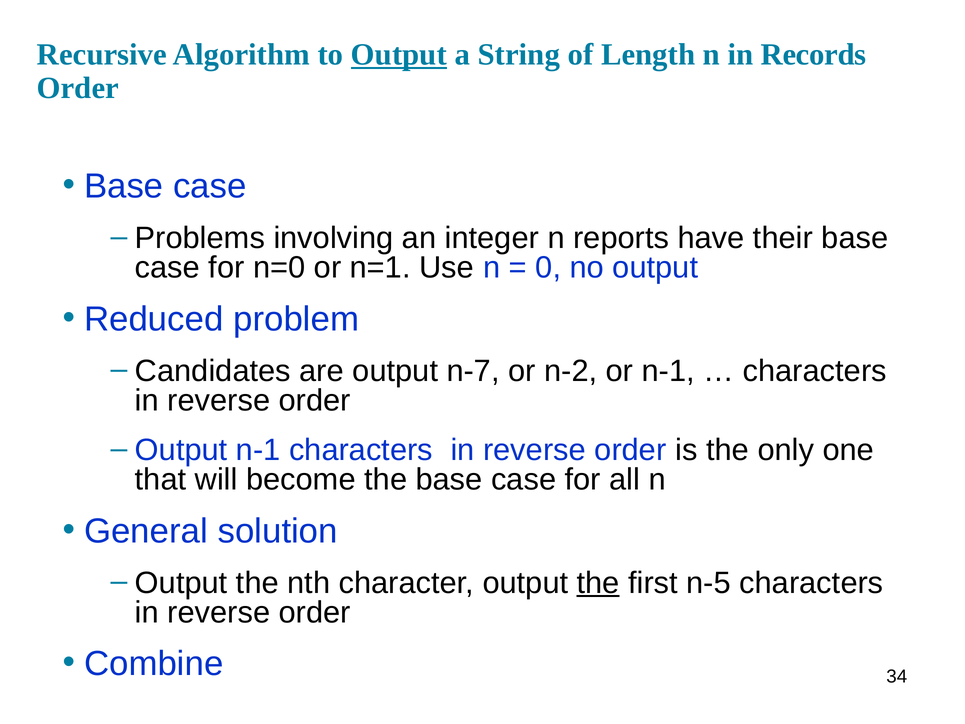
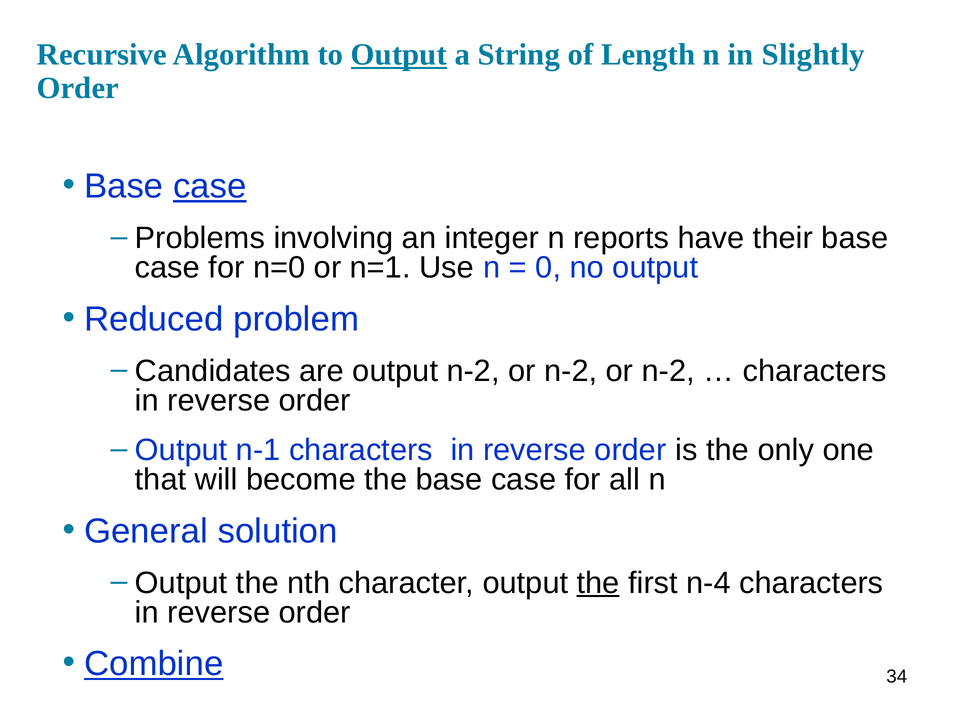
Records: Records -> Slightly (813, 55)
case underline: none -> present (210, 186)
output n-7: n-7 -> n-2 (473, 371)
or n-2 or n-1: n-1 -> n-2 (668, 371)
n-5: n-5 -> n-4 (709, 583)
Combine underline: none -> present (154, 664)
